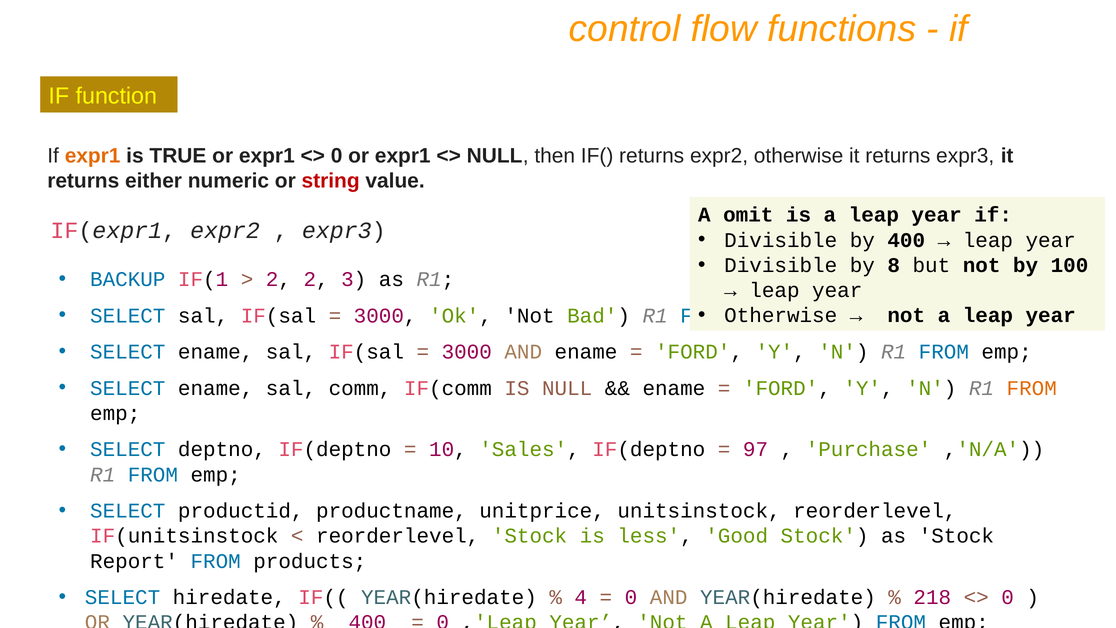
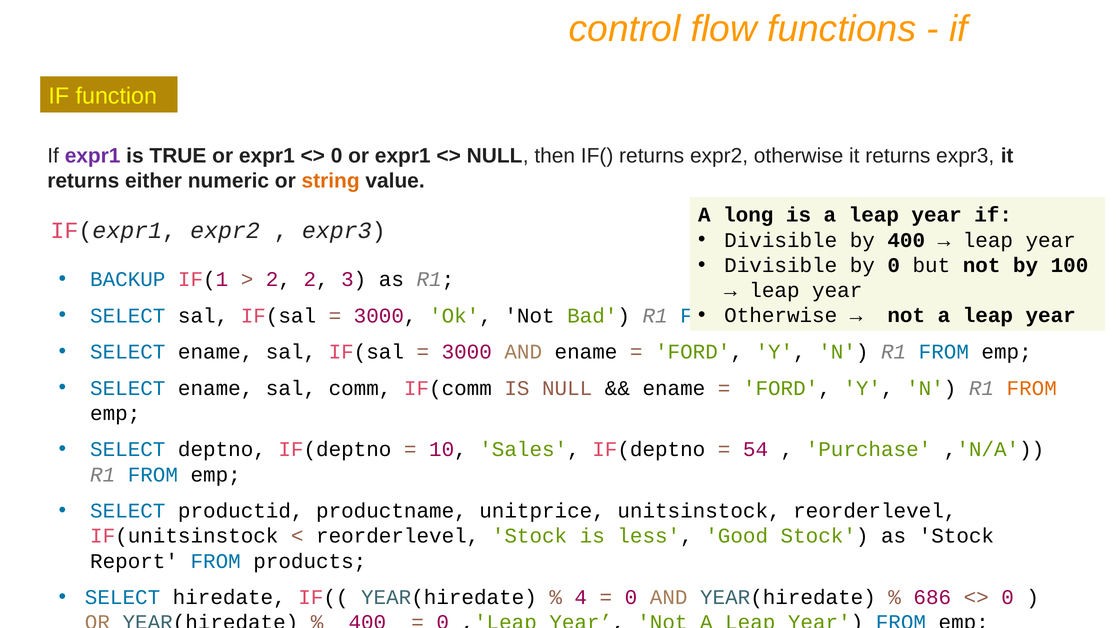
expr1 colour: orange -> purple (93, 156)
string colour: red -> orange (331, 181)
omit: omit -> long (748, 215)
by 8: 8 -> 0 (894, 265)
97: 97 -> 54 (756, 449)
218: 218 -> 686 (932, 597)
